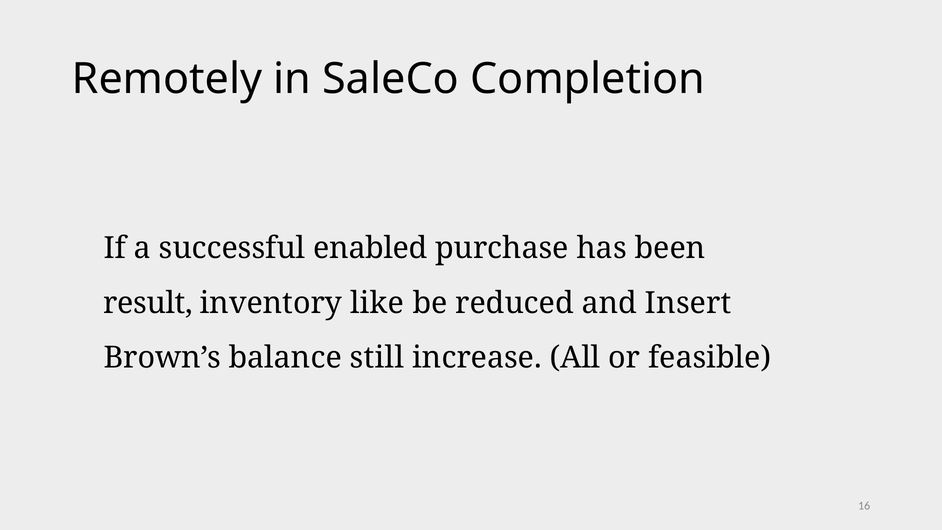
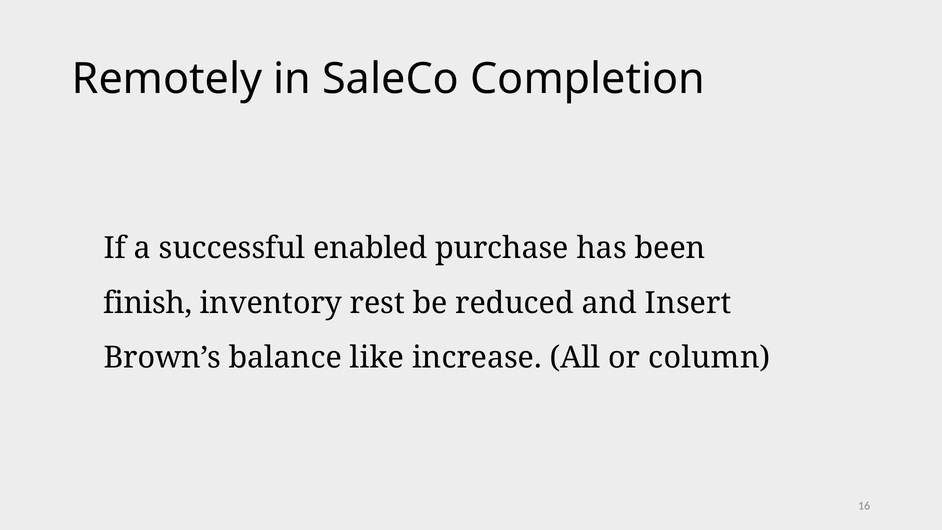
result: result -> finish (148, 303)
like: like -> rest (377, 303)
still: still -> like (377, 358)
feasible: feasible -> column (710, 358)
